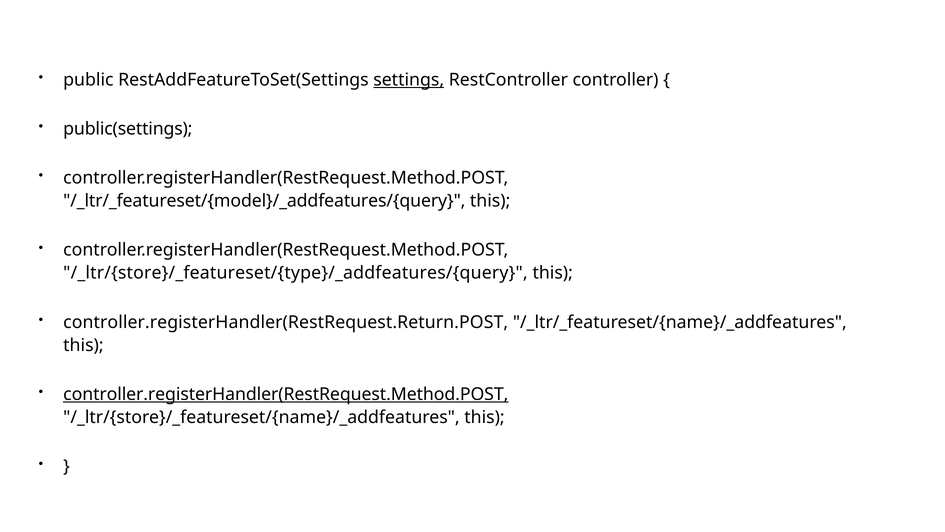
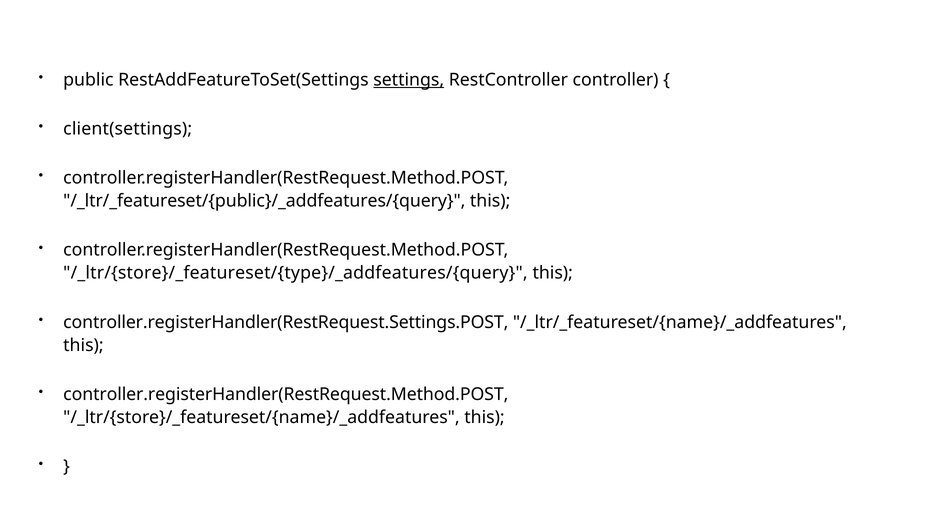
public(settings: public(settings -> client(settings (128, 129)
/_ltr/_featureset/{model}/_addfeatures/{query: /_ltr/_featureset/{model}/_addfeatures/{query -> /_ltr/_featureset/{public}/_addfeatures/{query (264, 201)
controller.registerHandler(RestRequest.Return.POST: controller.registerHandler(RestRequest.Return.POST -> controller.registerHandler(RestRequest.Settings.POST (286, 322)
controller.registerHandler(RestRequest.Method.POST underline: present -> none (286, 394)
